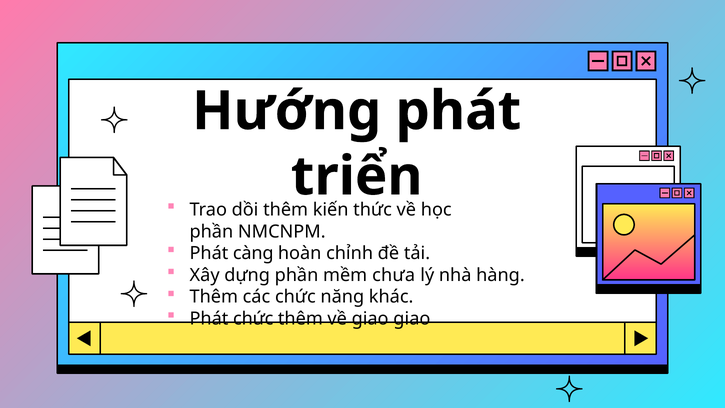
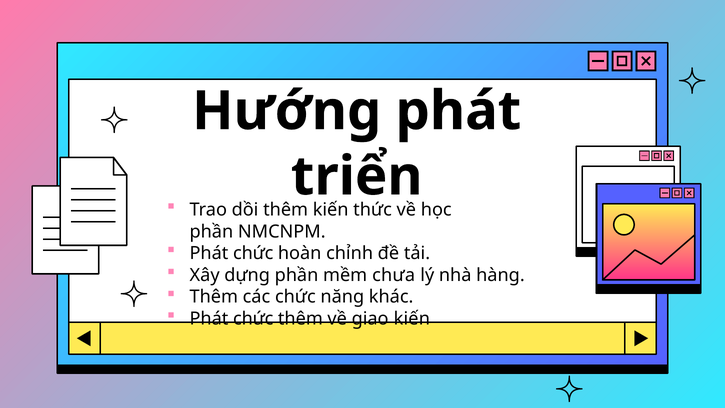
càng: càng -> chức (253, 253)
giao giao: giao -> kiến (412, 319)
